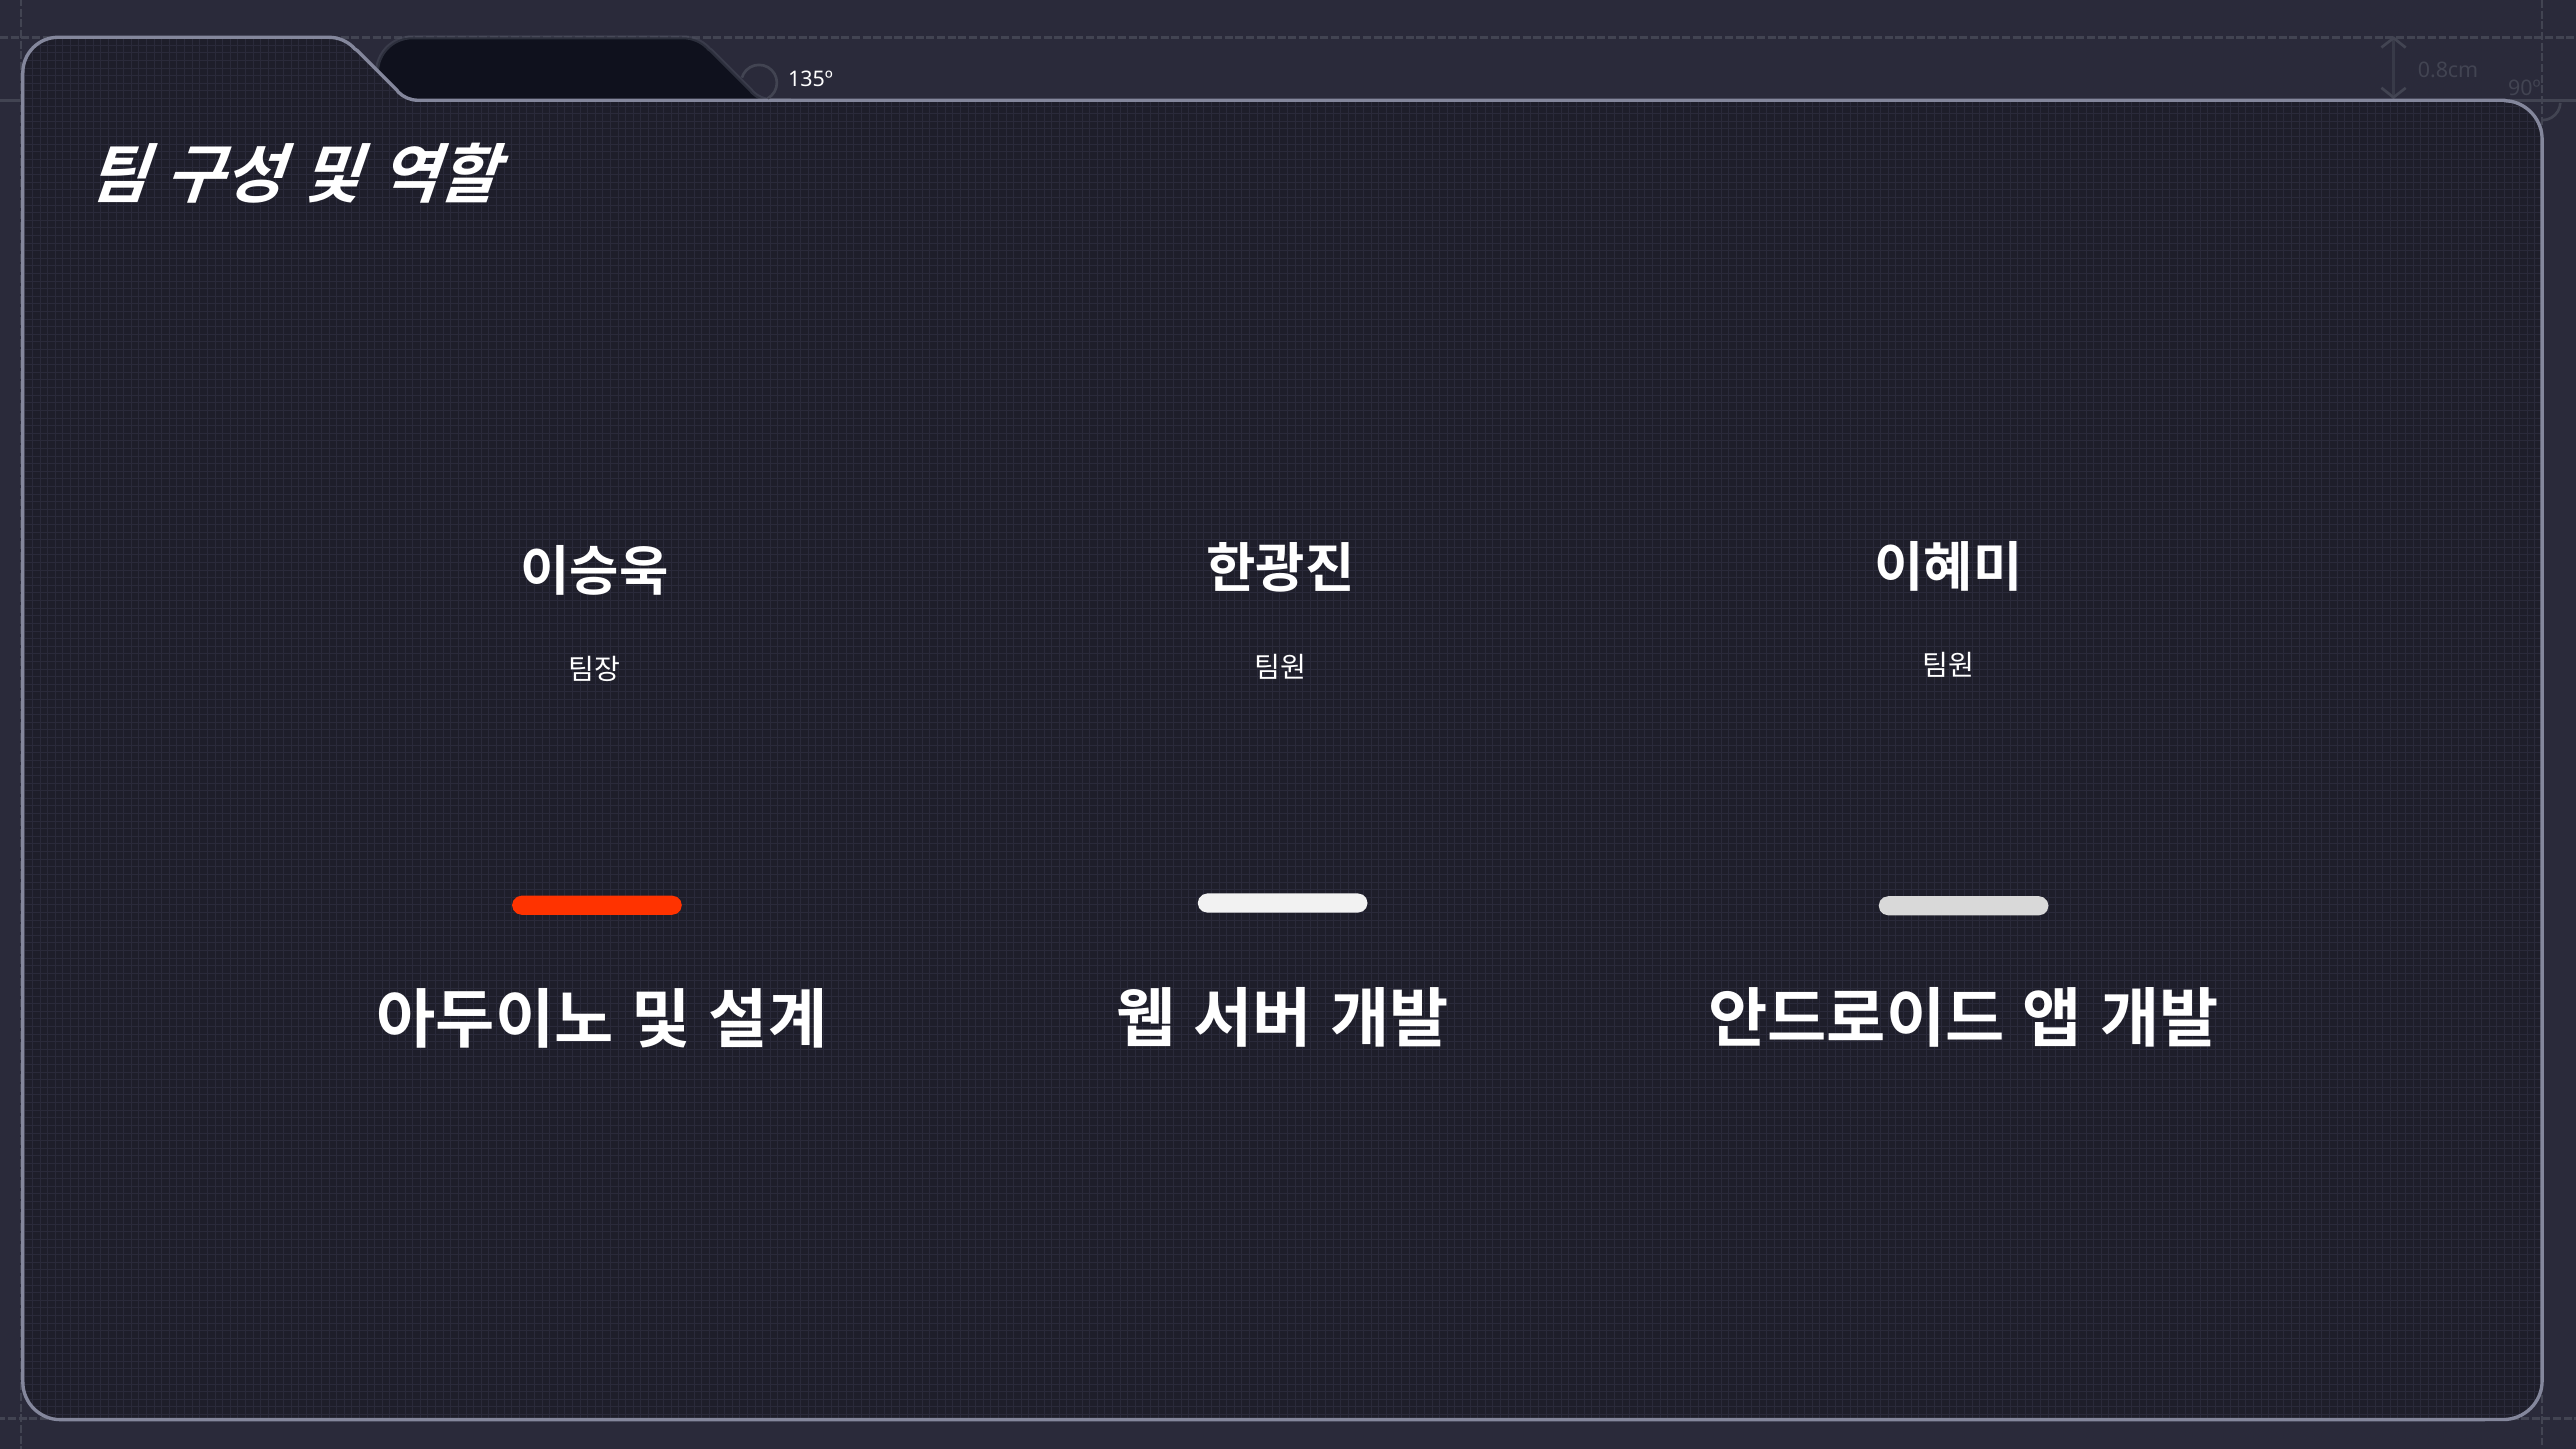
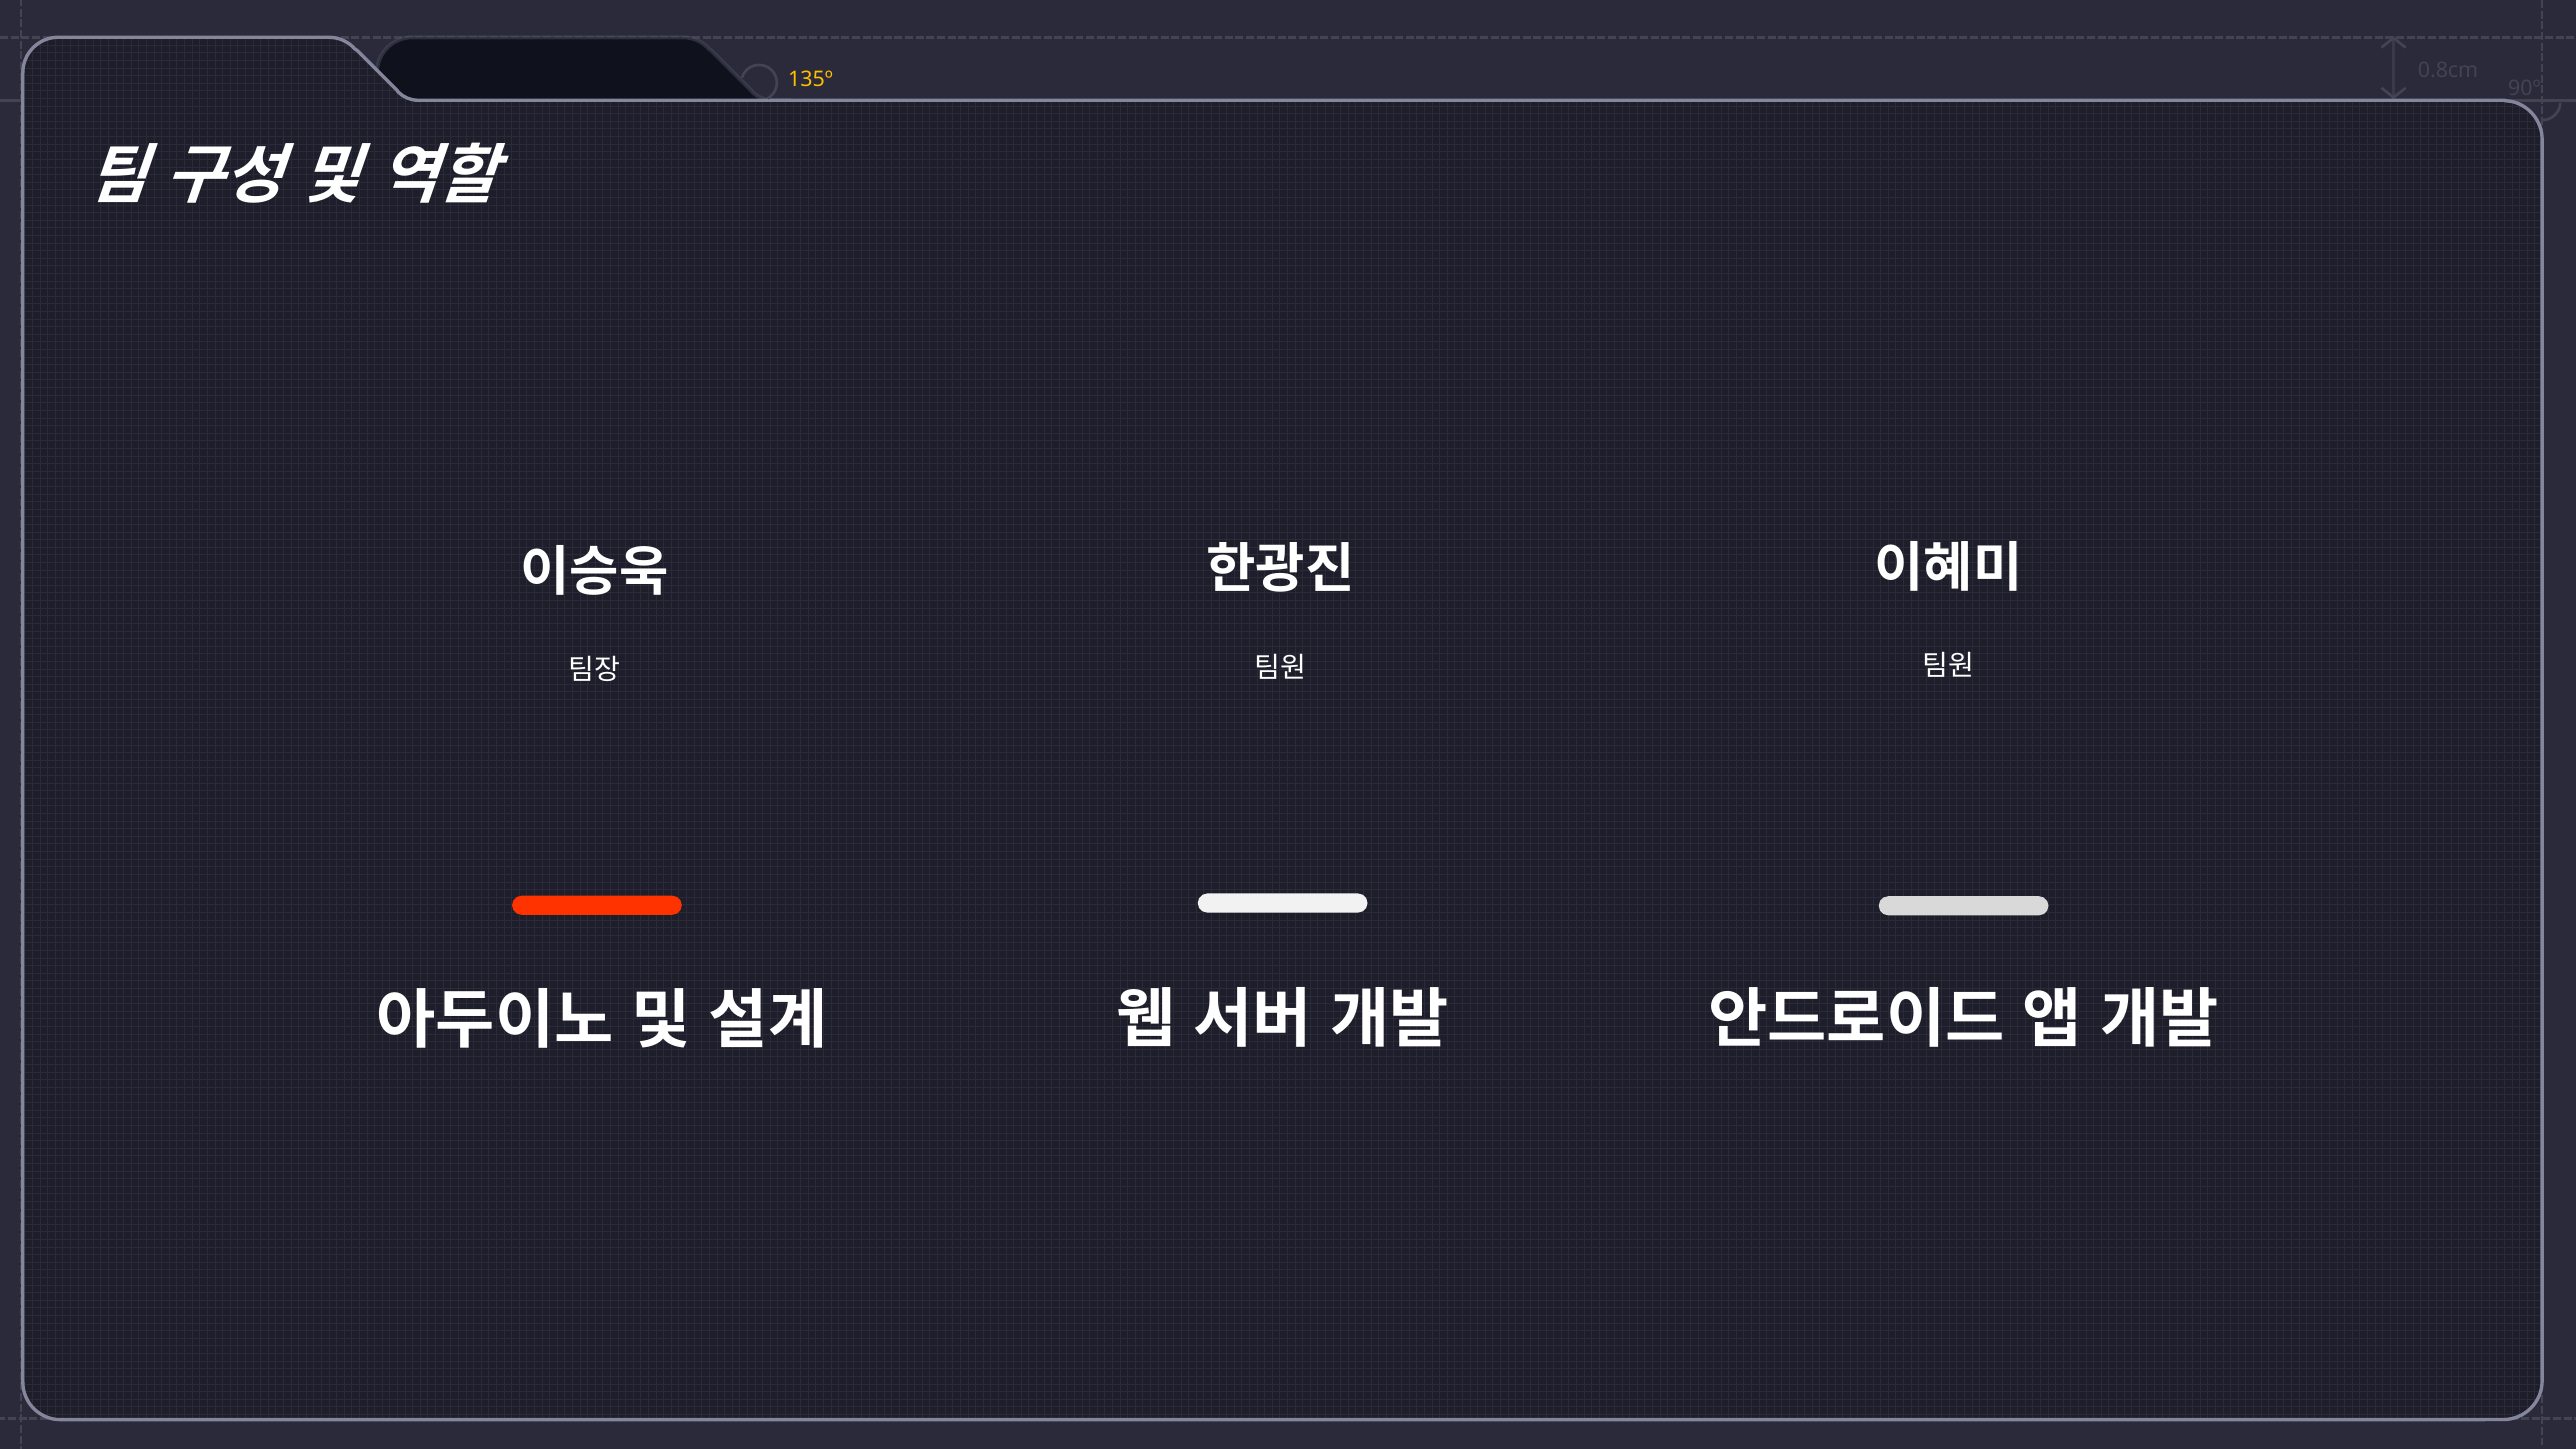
135º colour: white -> yellow (811, 79)
